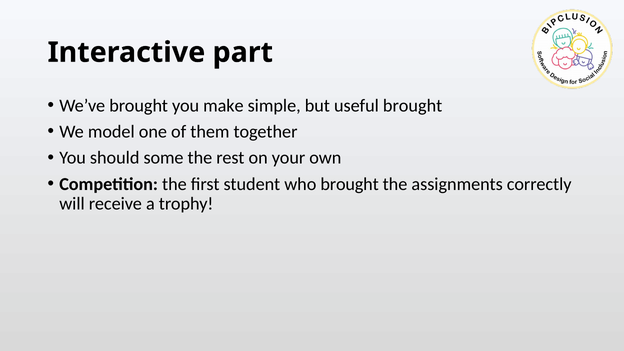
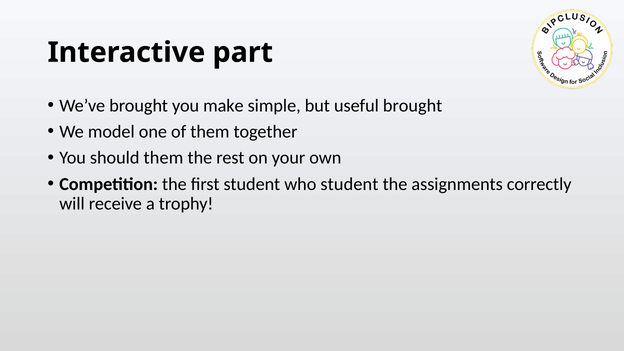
should some: some -> them (163, 158)
who brought: brought -> student (349, 184)
